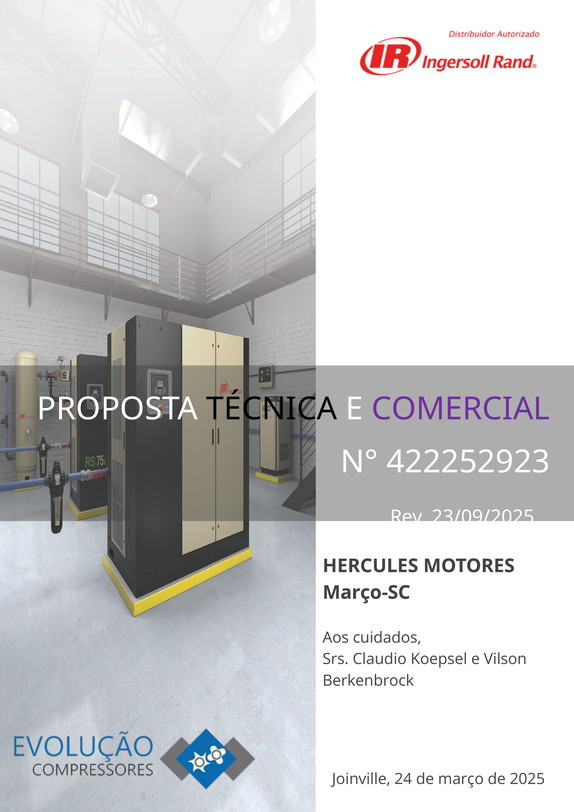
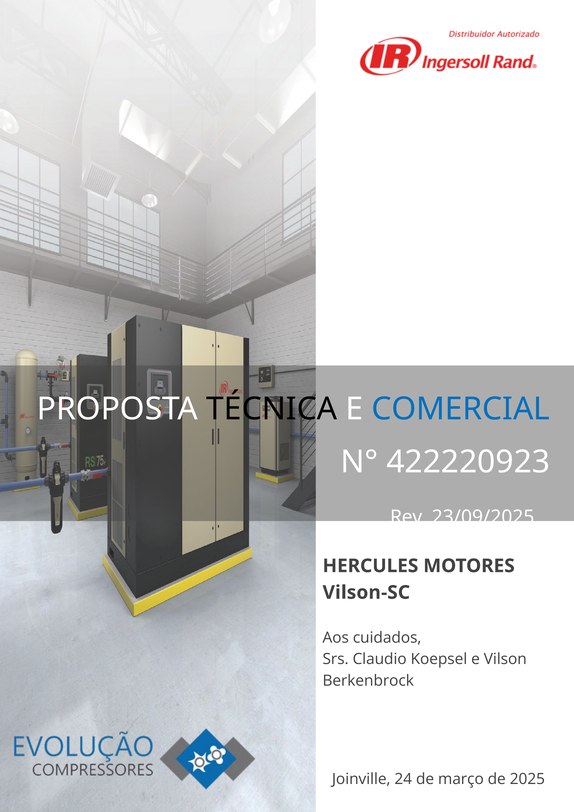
COMERCIAL colour: purple -> blue (461, 409)
422252923: 422252923 -> 422220923 (468, 462)
Março-SC: Março-SC -> Vilson-SC (366, 593)
